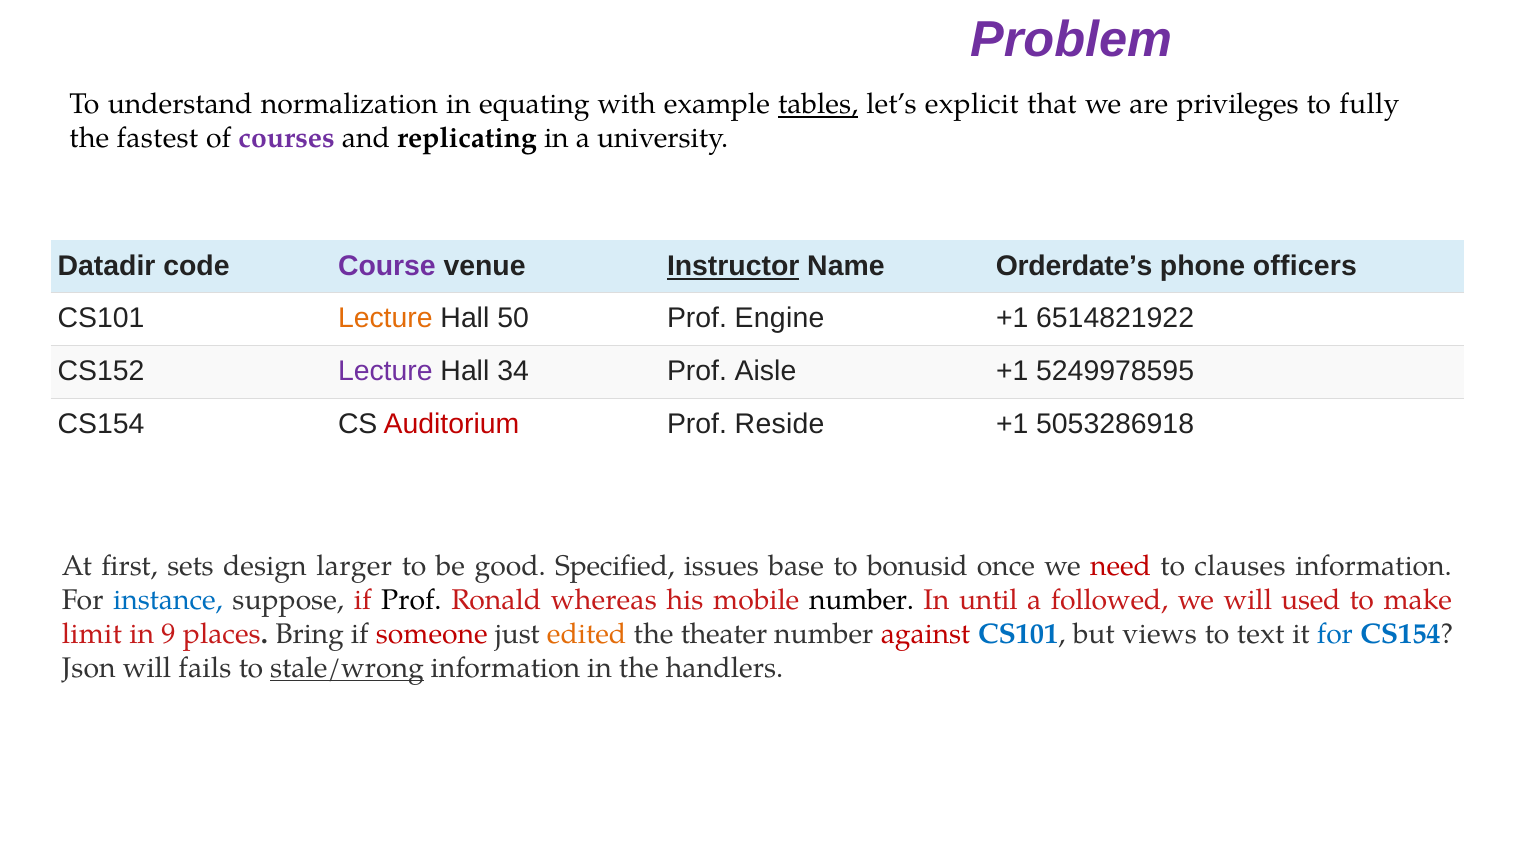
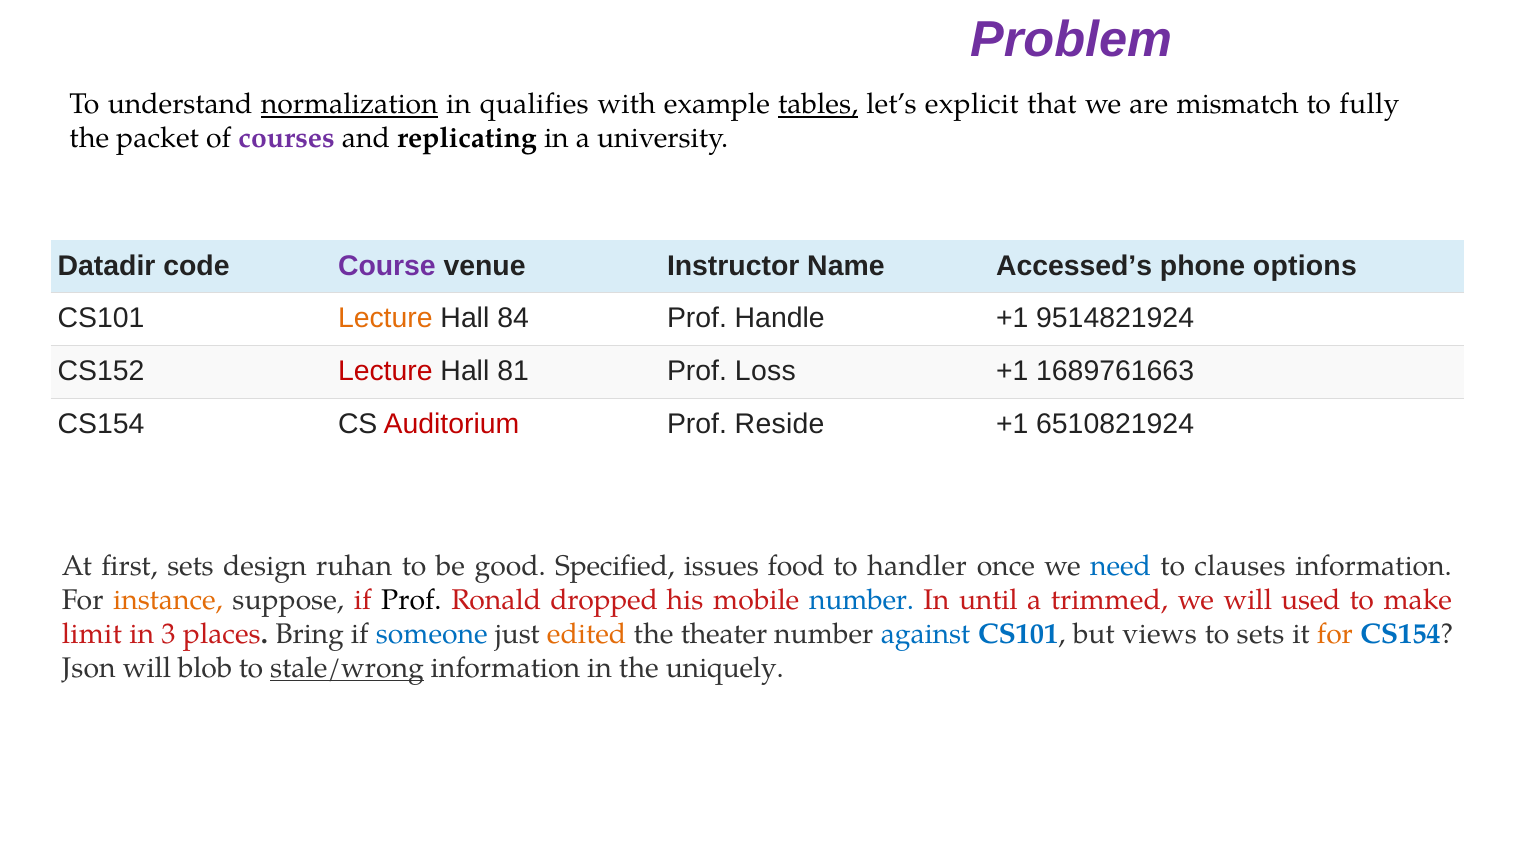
normalization underline: none -> present (349, 104)
equating: equating -> qualifies (534, 104)
privileges: privileges -> mismatch (1238, 104)
fastest: fastest -> packet (158, 139)
Instructor underline: present -> none (733, 267)
Orderdate’s: Orderdate’s -> Accessed’s (1074, 267)
officers: officers -> options (1305, 267)
50: 50 -> 84 (513, 319)
Engine: Engine -> Handle (780, 319)
6514821922: 6514821922 -> 9514821924 (1115, 319)
Lecture colour: purple -> red (385, 372)
34: 34 -> 81 (513, 372)
Aisle: Aisle -> Loss (765, 372)
5249978595: 5249978595 -> 1689761663 (1115, 372)
5053286918: 5053286918 -> 6510821924 (1115, 425)
larger: larger -> ruhan (354, 566)
base: base -> food (796, 566)
bonusid: bonusid -> handler (917, 566)
need colour: red -> blue (1121, 566)
instance colour: blue -> orange (168, 600)
whereas: whereas -> dropped (604, 600)
number colour: black -> blue (862, 600)
followed: followed -> trimmed (1109, 600)
9: 9 -> 3 (169, 634)
someone colour: red -> blue (432, 634)
against colour: red -> blue (925, 634)
to text: text -> sets (1261, 634)
for colour: blue -> orange (1335, 634)
fails: fails -> blob (205, 668)
handlers: handlers -> uniquely (725, 668)
